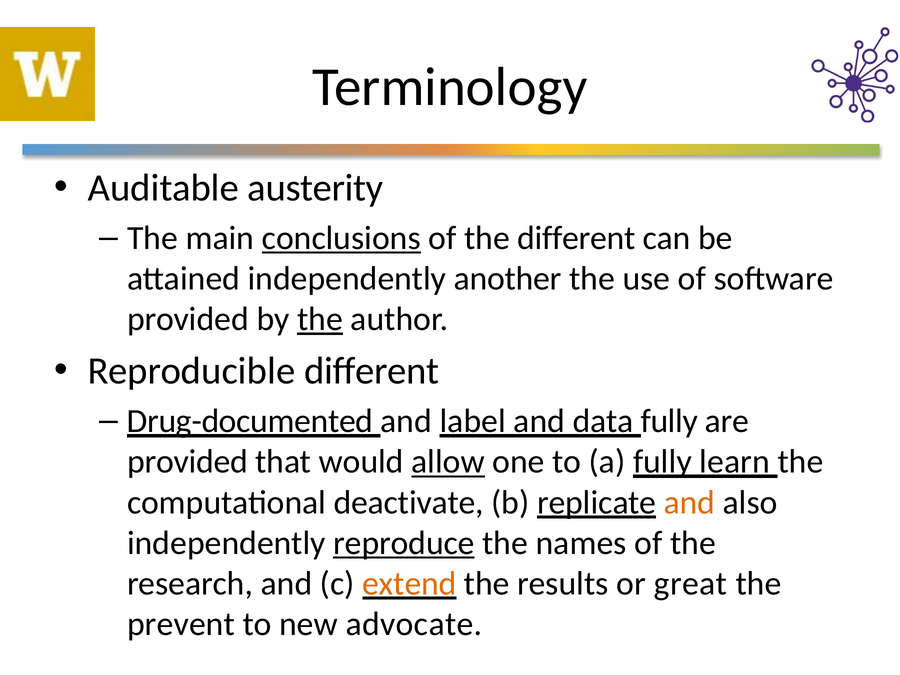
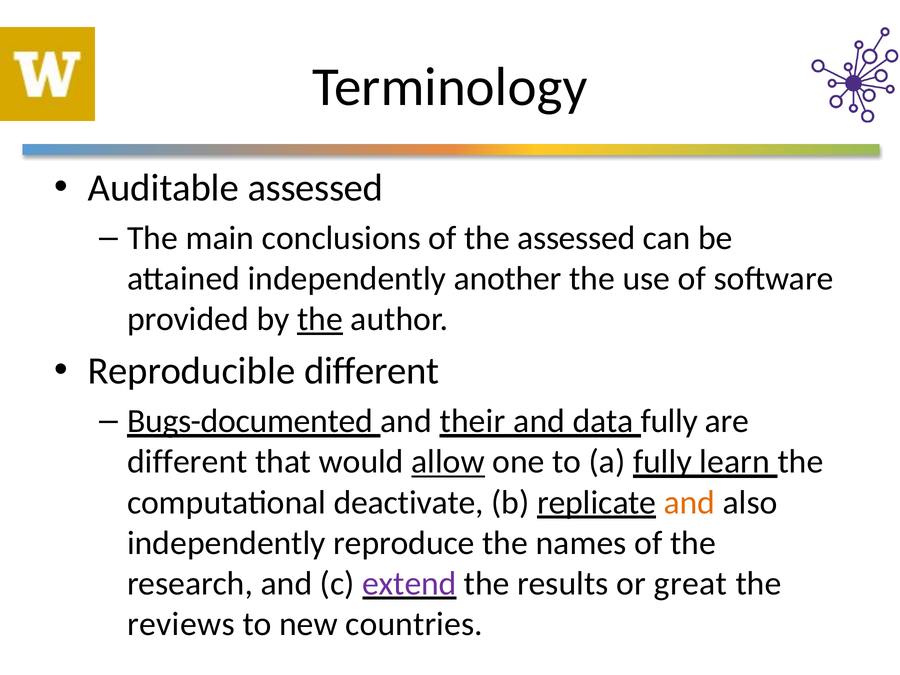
Auditable austerity: austerity -> assessed (315, 188)
conclusions underline: present -> none (341, 238)
the different: different -> assessed (576, 238)
Drug-documented: Drug-documented -> Bugs-documented (250, 421)
label: label -> their (473, 421)
provided: provided -> different (187, 462)
reproduce underline: present -> none (404, 543)
extend colour: orange -> purple (409, 583)
prevent: prevent -> reviews (181, 624)
advocate: advocate -> countries (414, 624)
